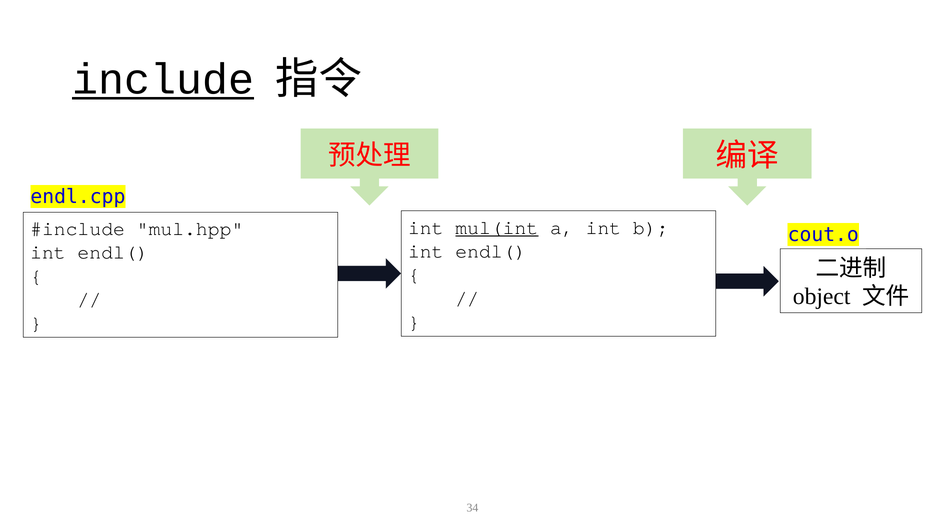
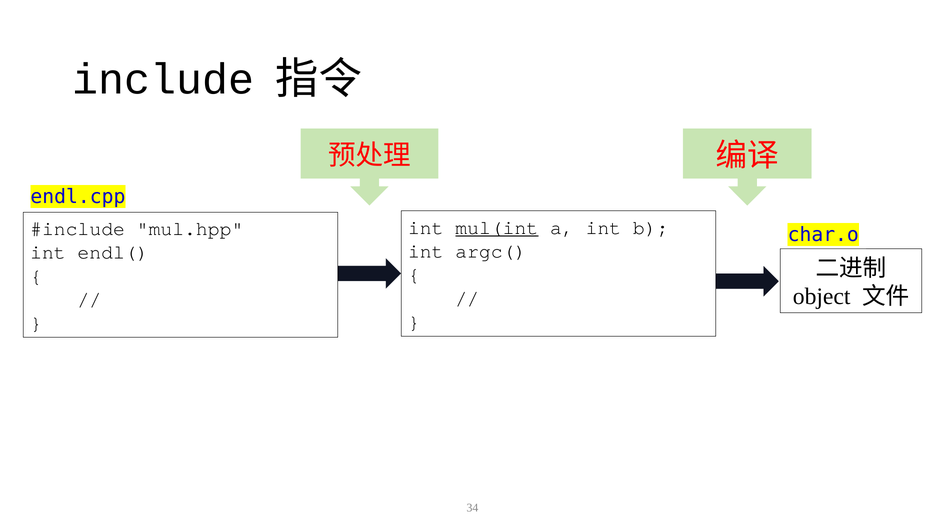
include underline: present -> none (163, 79)
cout.o: cout.o -> char.o (823, 234)
endl(: endl( -> argc( (491, 251)
